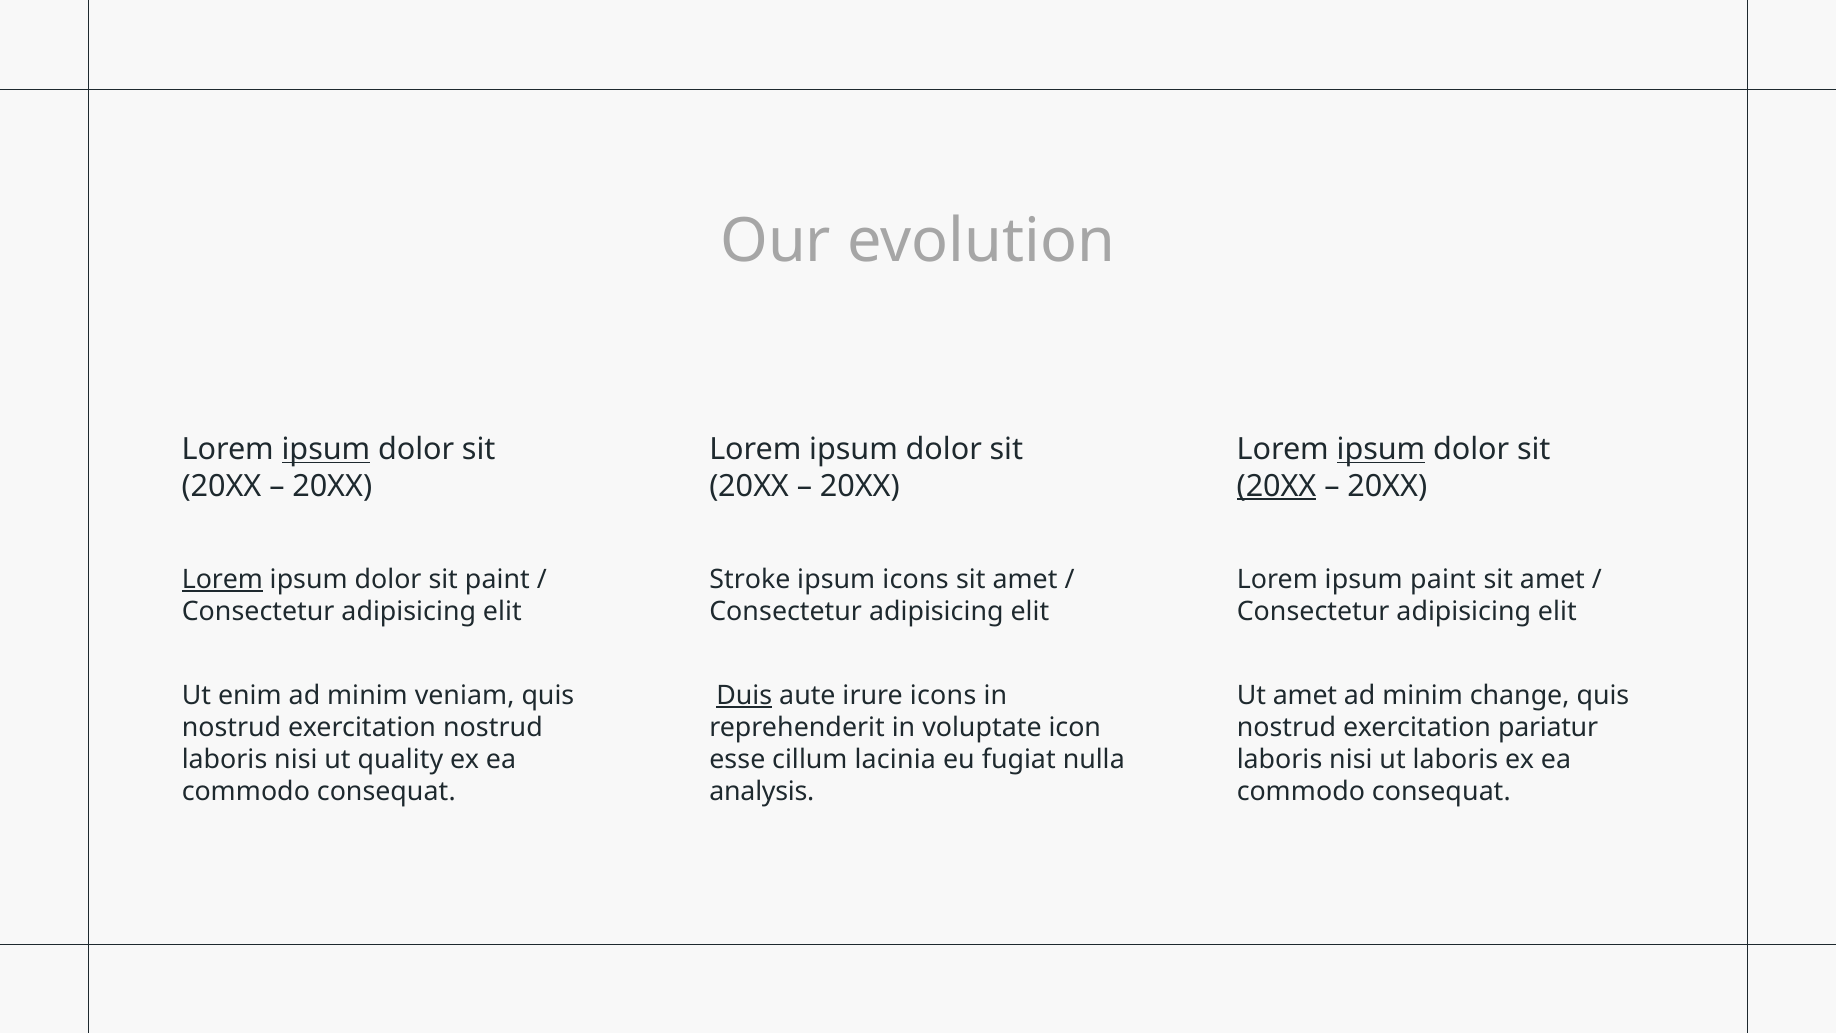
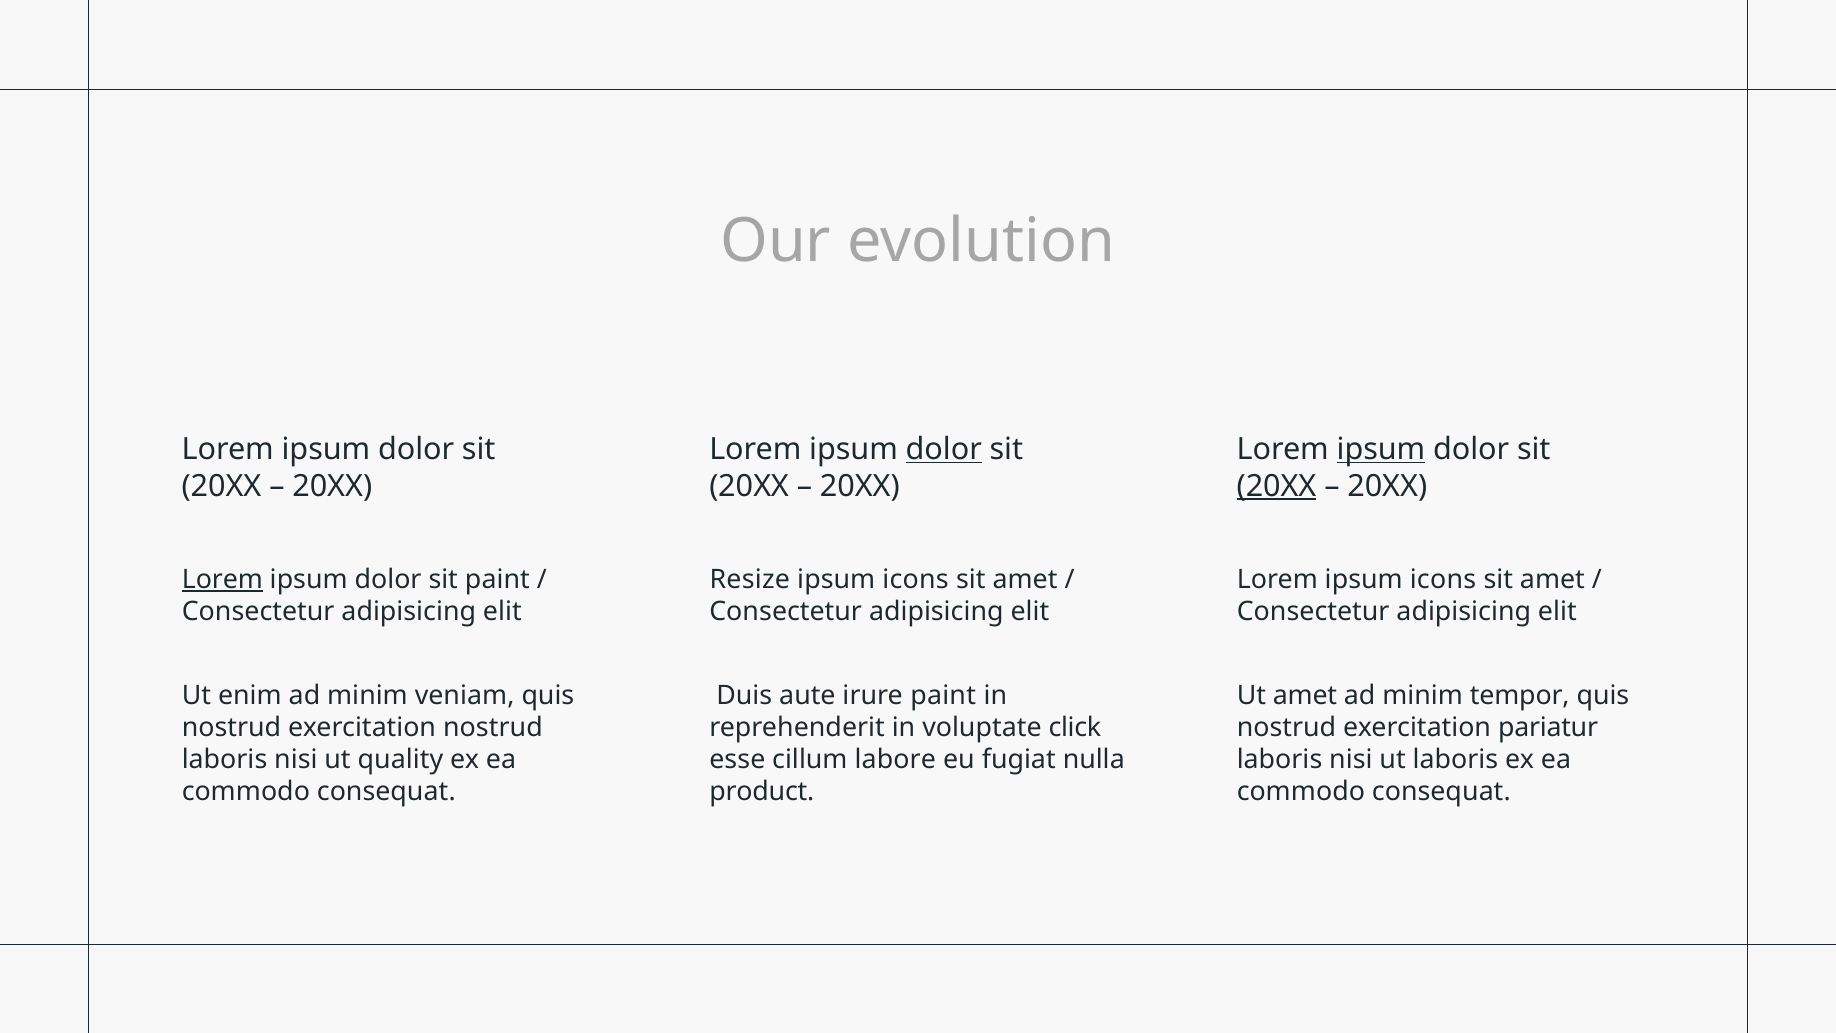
ipsum underline: present -> none (326, 449)
dolor underline: none -> present (944, 449)
Stroke: Stroke -> Resize (750, 579)
Lorem ipsum paint: paint -> icons (1443, 579)
Duis underline: present -> none (744, 695)
irure icons: icons -> paint (943, 695)
change: change -> tempor (1520, 695)
icon: icon -> click (1075, 728)
lacinia: lacinia -> labore (895, 760)
analysis: analysis -> product (762, 792)
